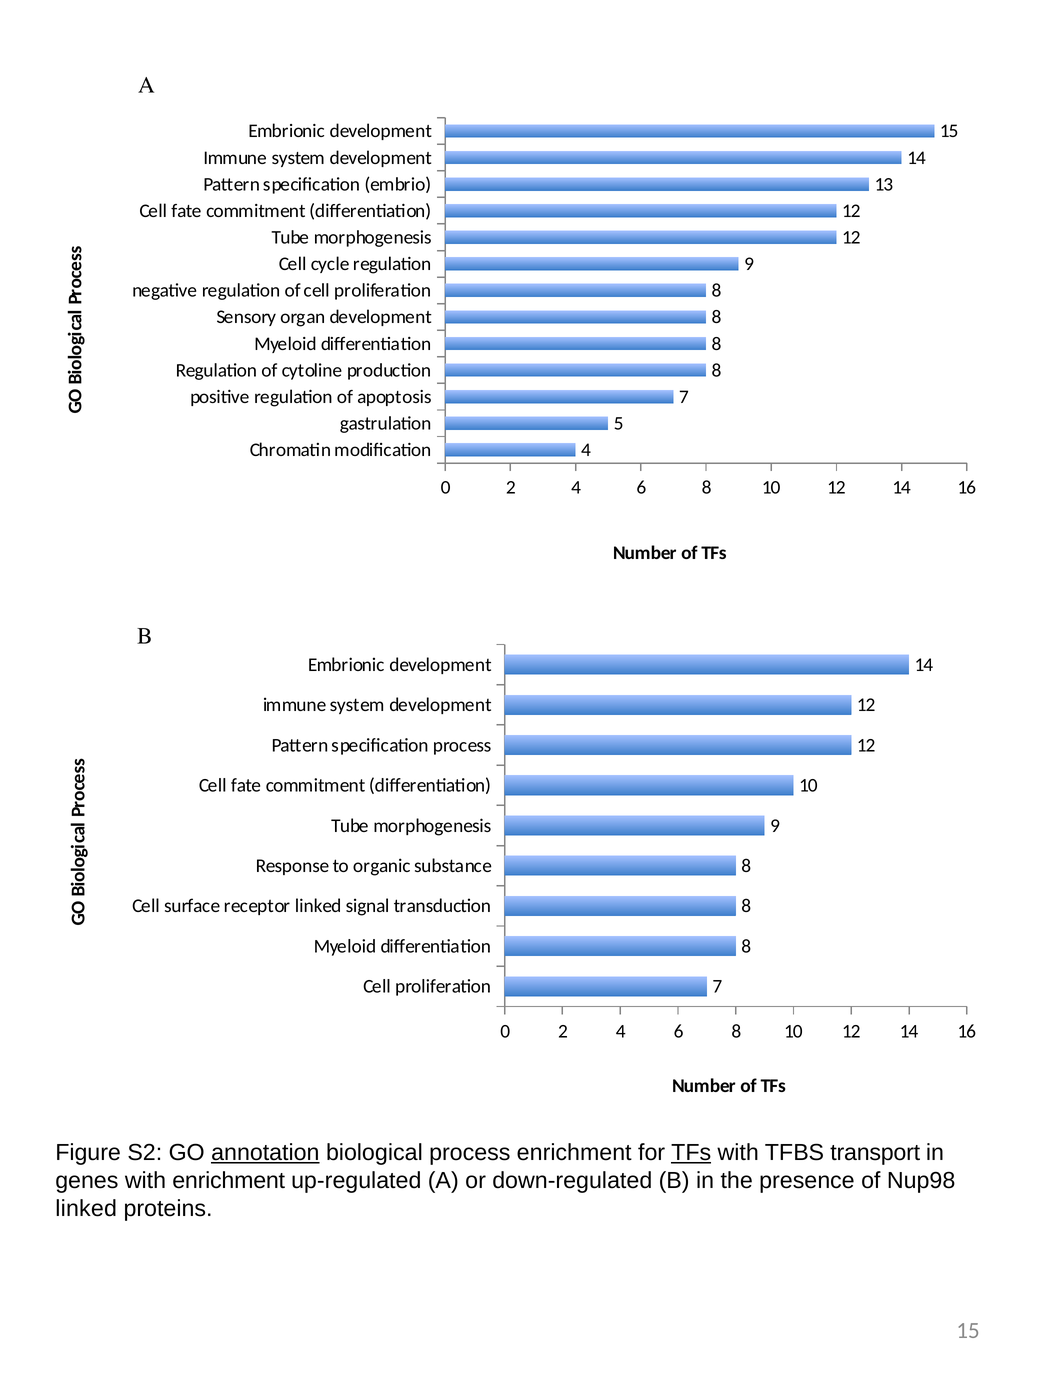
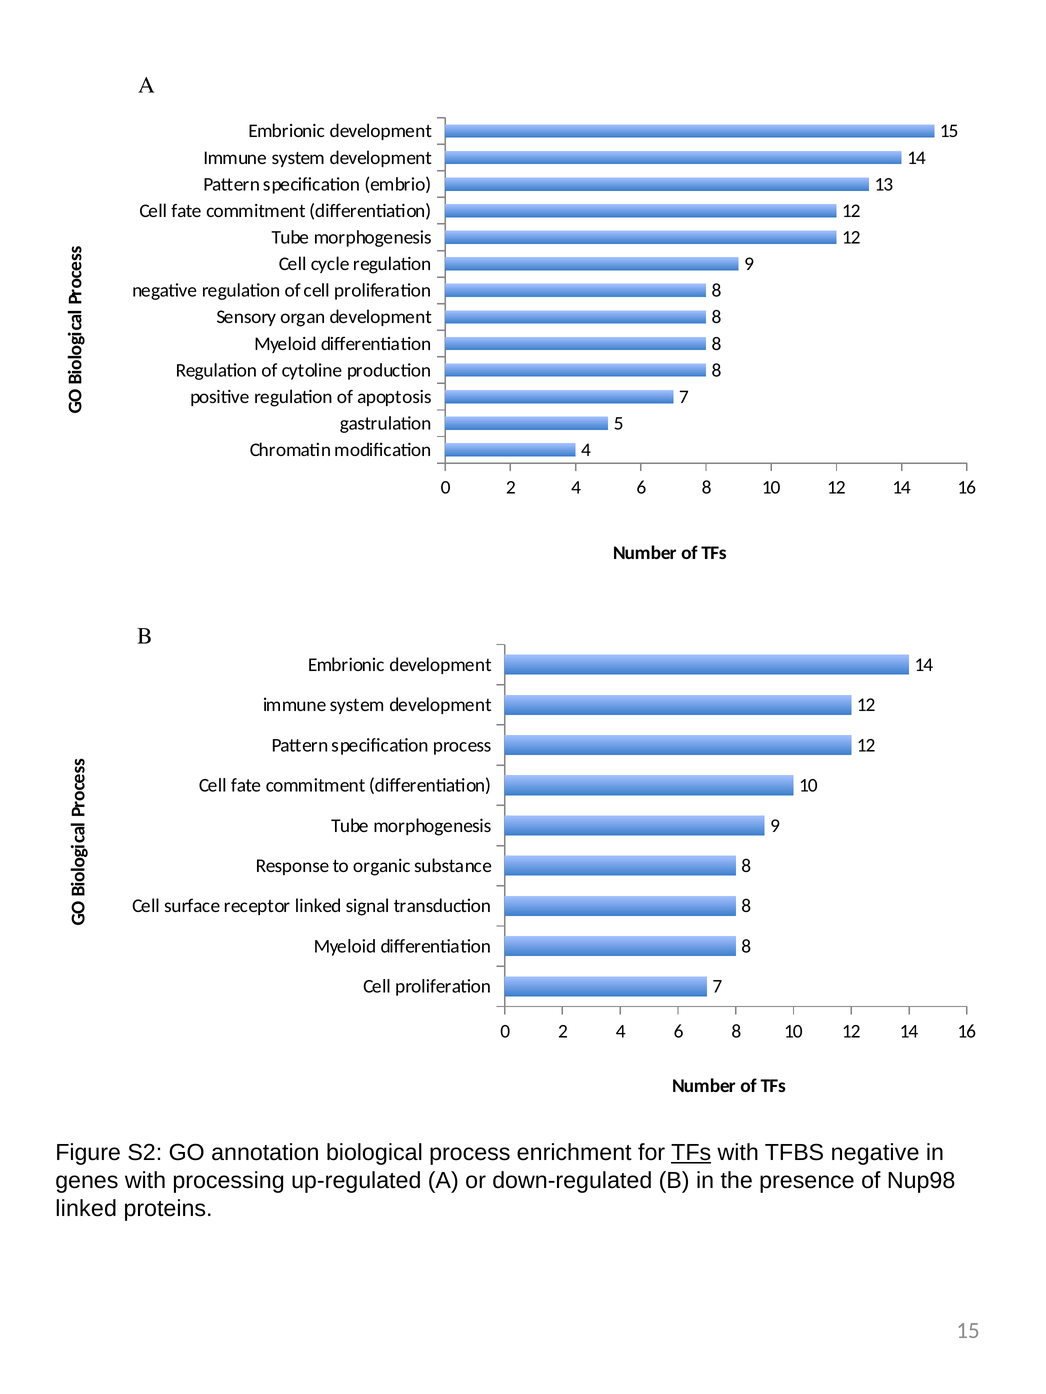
annotation underline: present -> none (265, 1153)
TFBS transport: transport -> negative (875, 1153)
with enrichment: enrichment -> processing (229, 1181)
